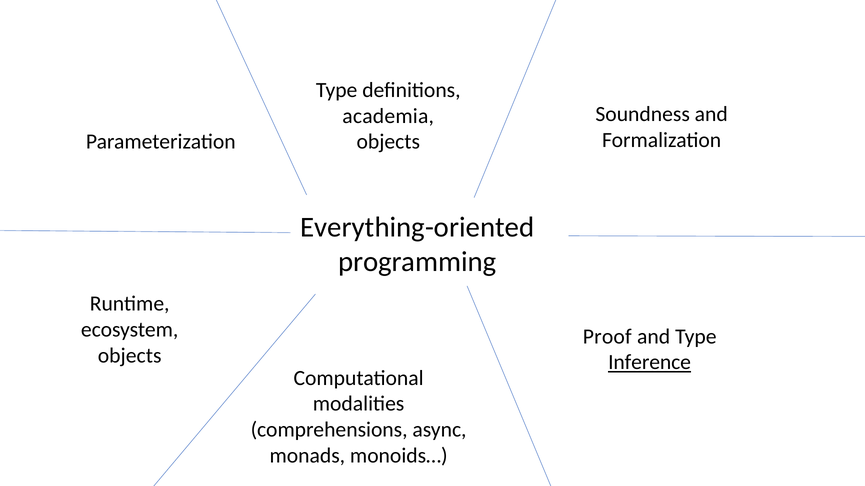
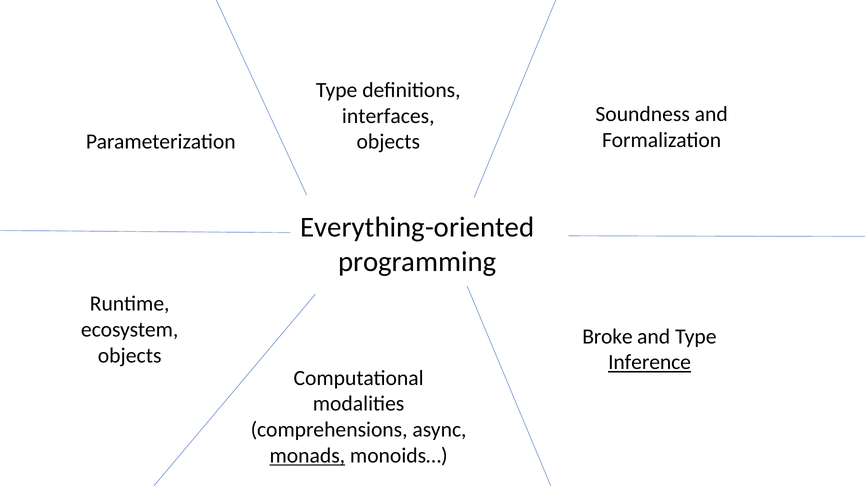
academia: academia -> interfaces (388, 116)
Proof: Proof -> Broke (607, 337)
monads underline: none -> present (307, 456)
